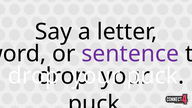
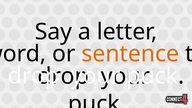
sentence colour: purple -> orange (130, 54)
